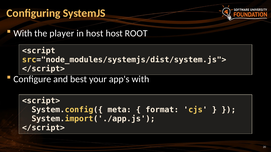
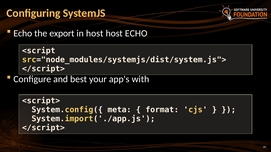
With: With -> Echo (23, 33)
player: player -> export (62, 33)
host ROOT: ROOT -> ECHO (136, 33)
